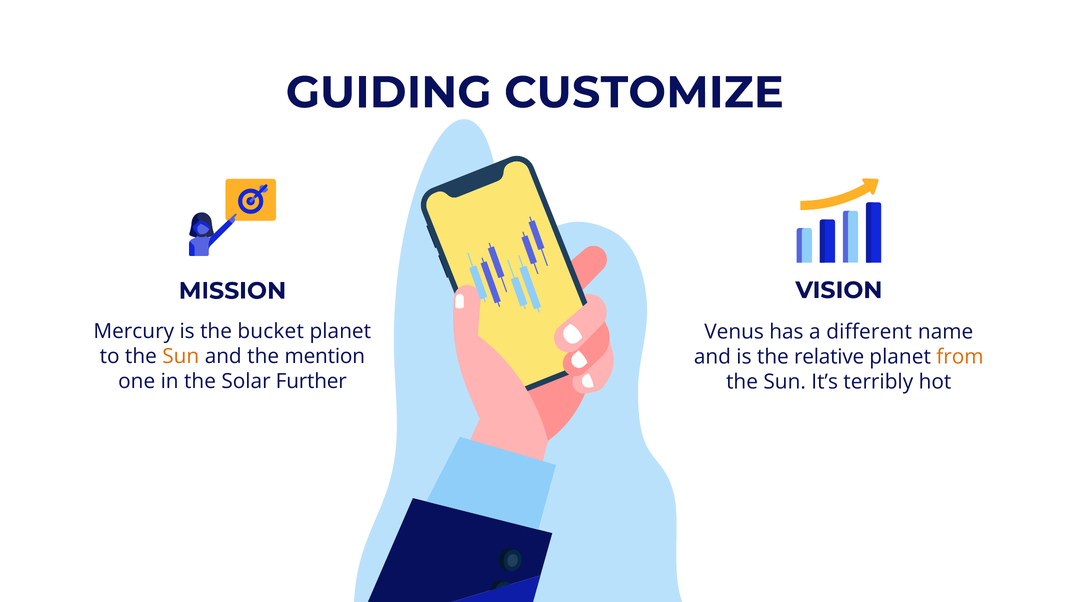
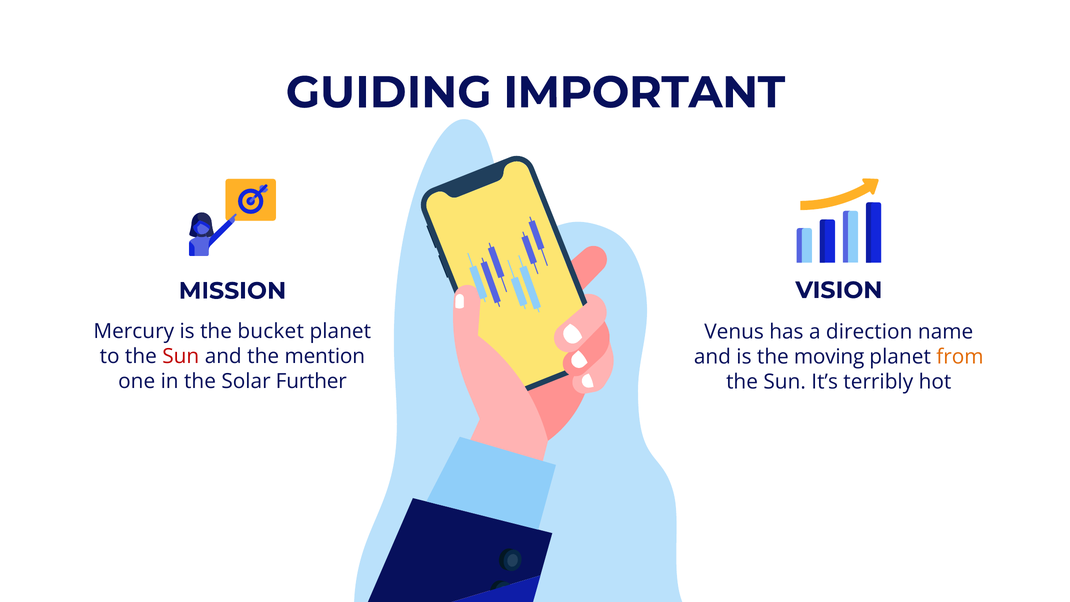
CUSTOMIZE: CUSTOMIZE -> IMPORTANT (644, 93)
different: different -> direction (869, 332)
Sun colour: orange -> red (181, 356)
relative: relative -> moving (829, 357)
